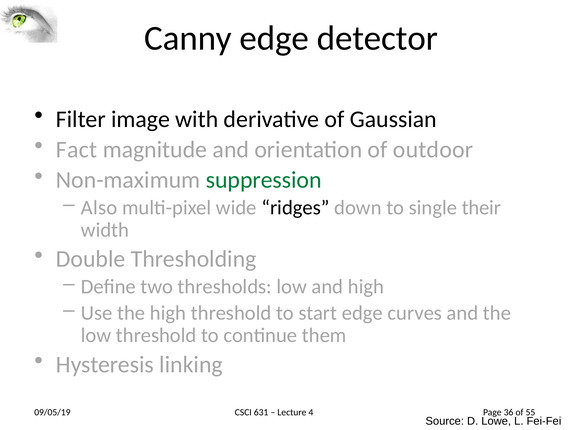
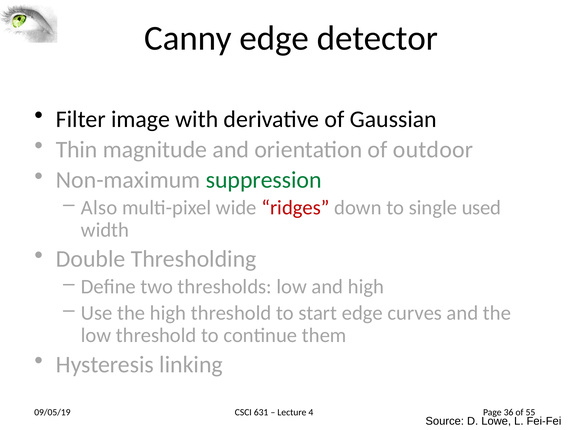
Fact: Fact -> Thin (77, 149)
ridges colour: black -> red (296, 208)
their: their -> used (481, 208)
